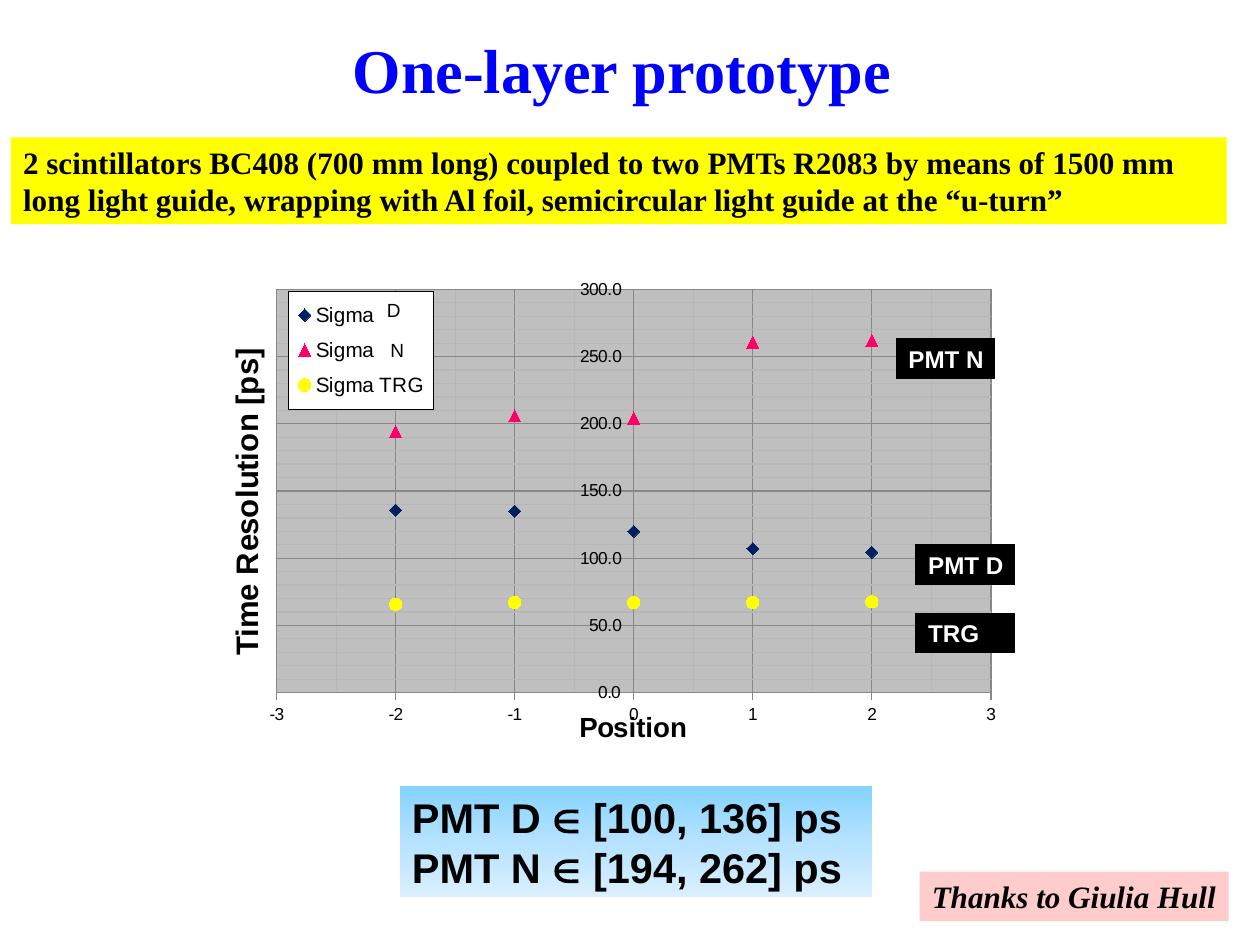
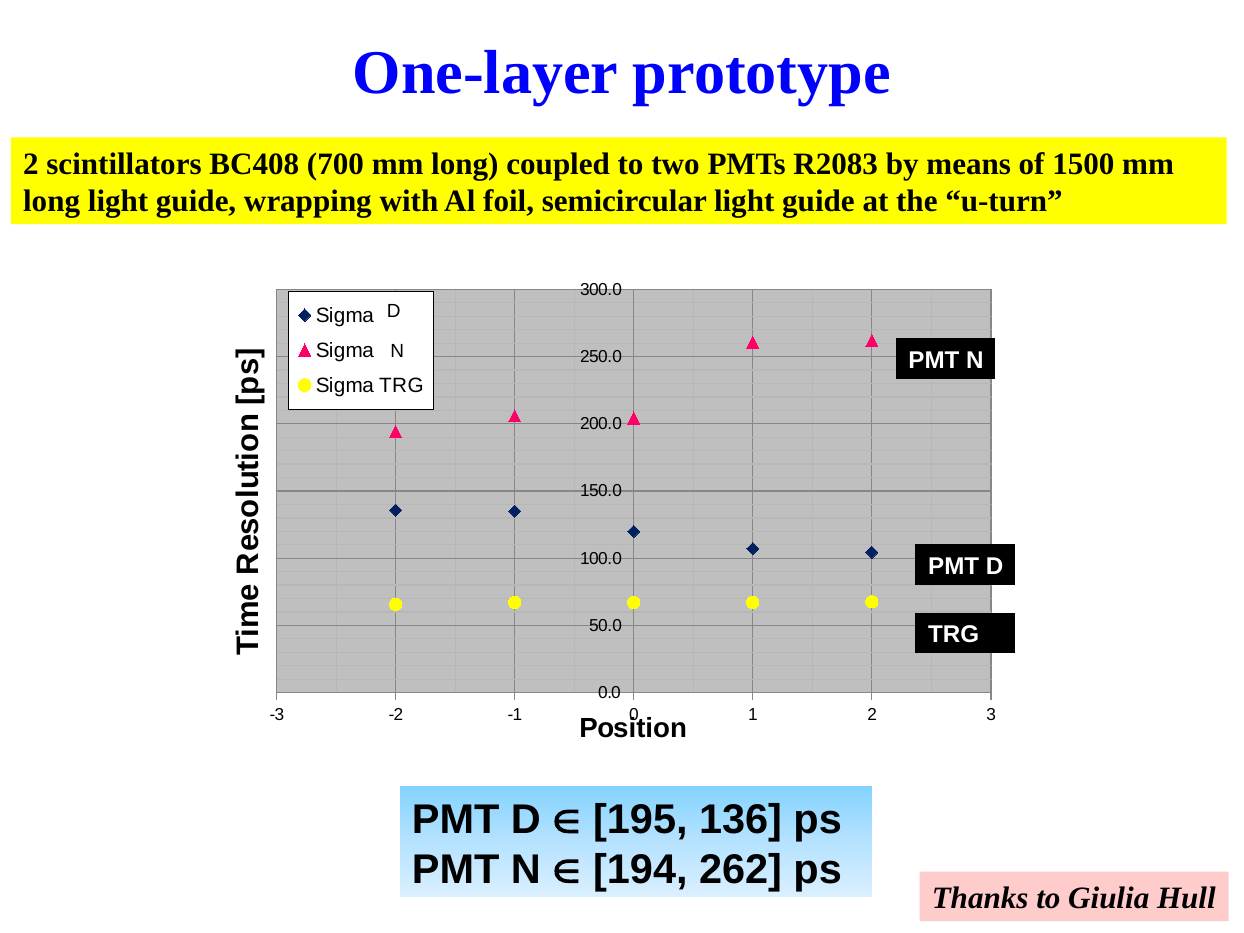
100: 100 -> 195 (640, 820)
